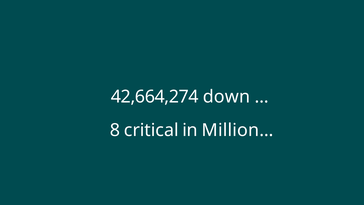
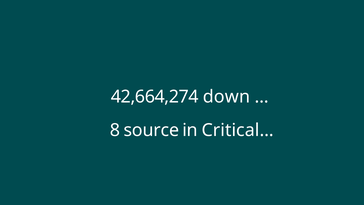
critical: critical -> source (151, 130)
Million…: Million… -> Critical… (238, 130)
